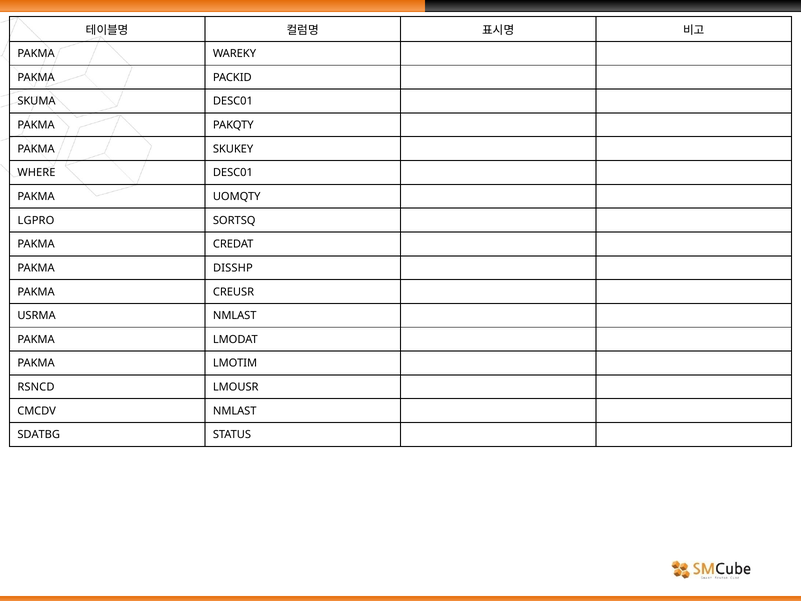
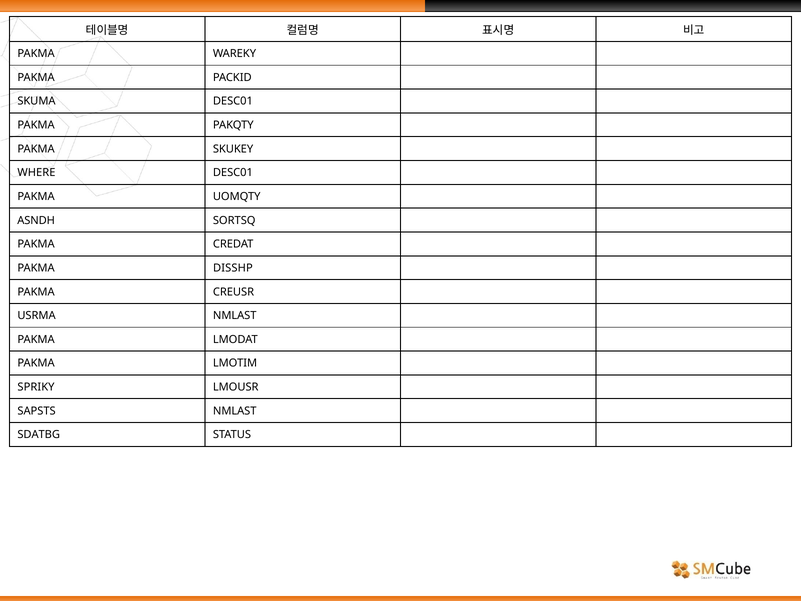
LGPRO: LGPRO -> ASNDH (36, 220)
RSNCD: RSNCD -> SPRIKY (36, 387)
CMCDV: CMCDV -> SAPSTS (37, 411)
